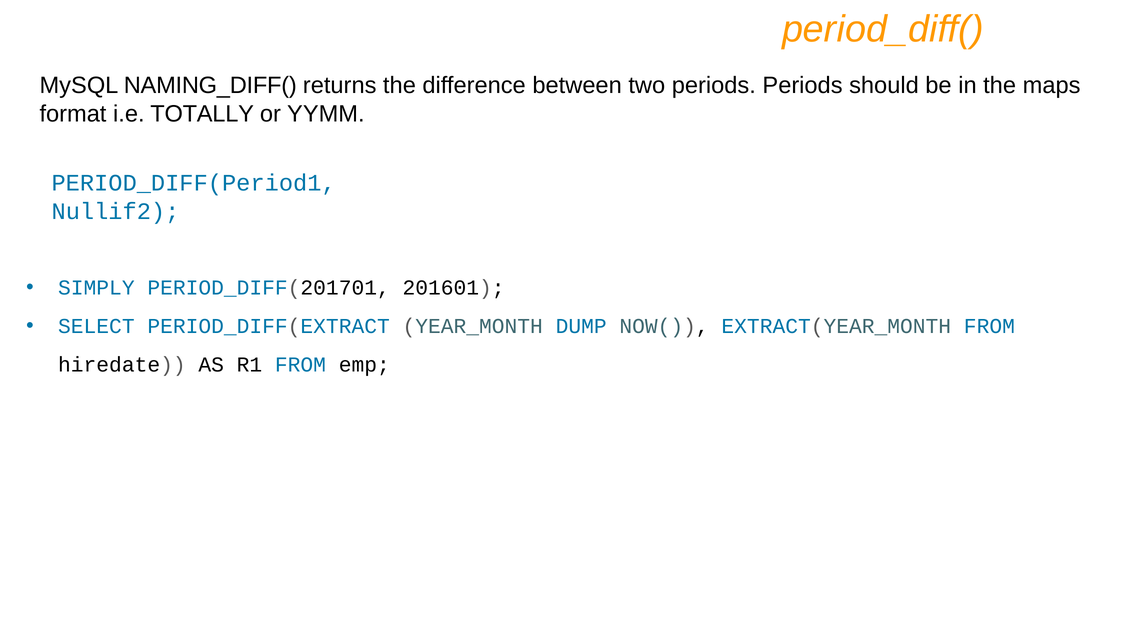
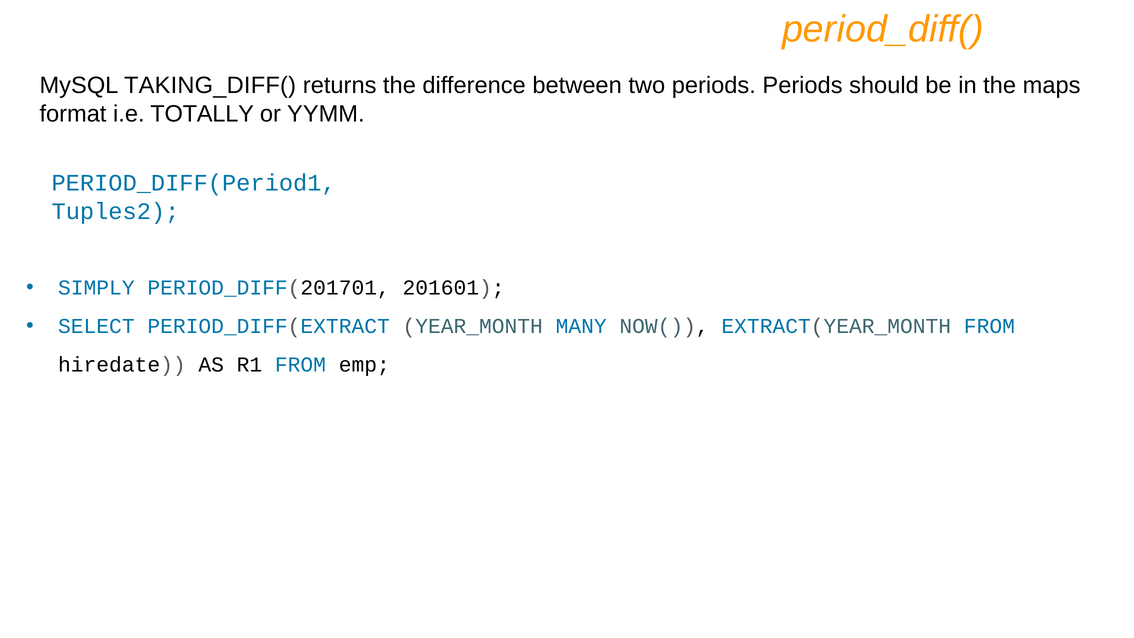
NAMING_DIFF(: NAMING_DIFF( -> TAKING_DIFF( (210, 85)
Nullif2: Nullif2 -> Tuples2 (115, 211)
DUMP: DUMP -> MANY (581, 326)
